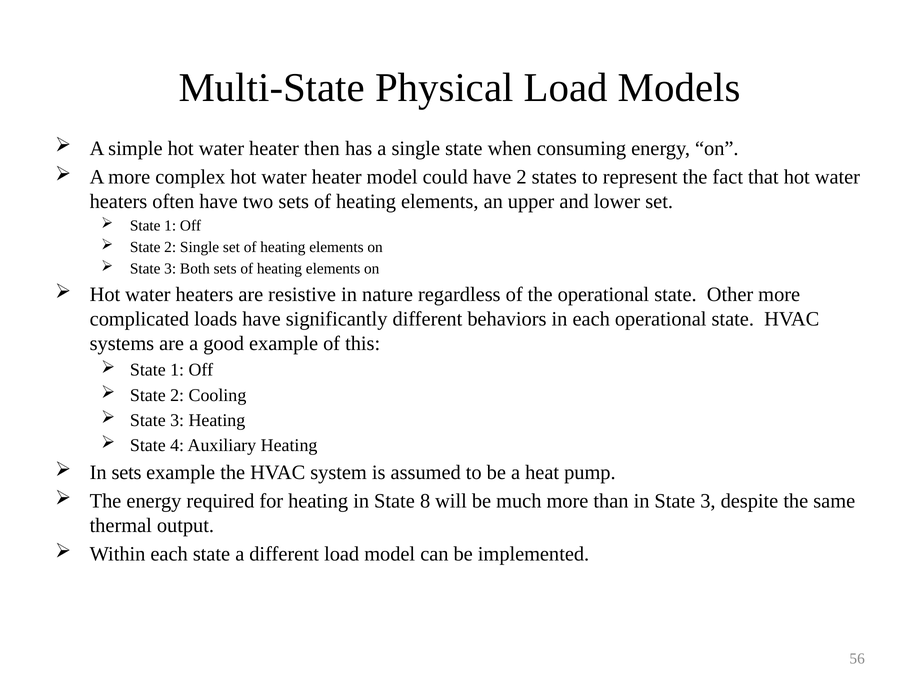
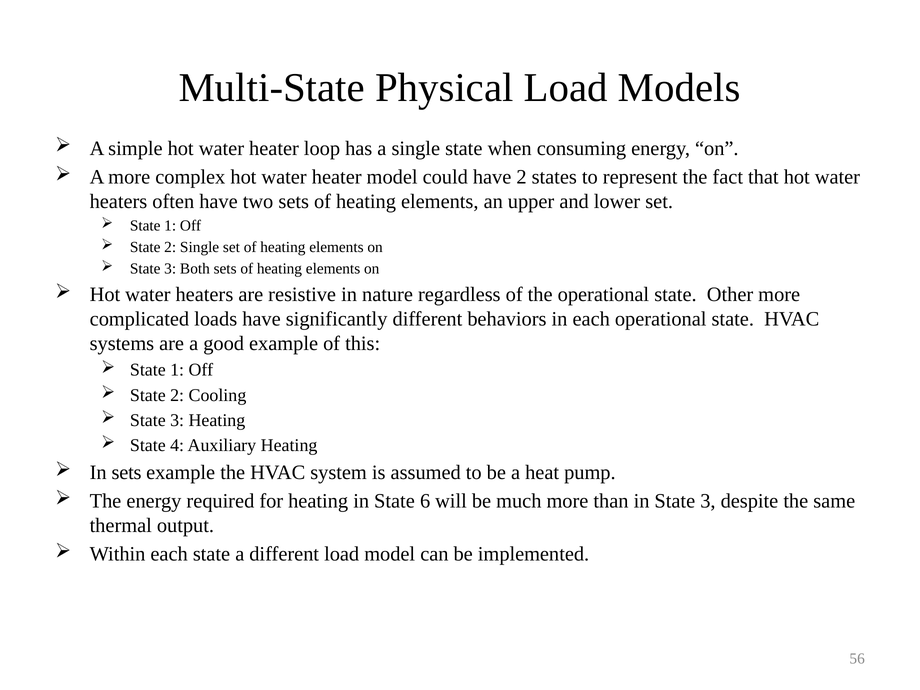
then: then -> loop (322, 149)
8: 8 -> 6 (425, 501)
